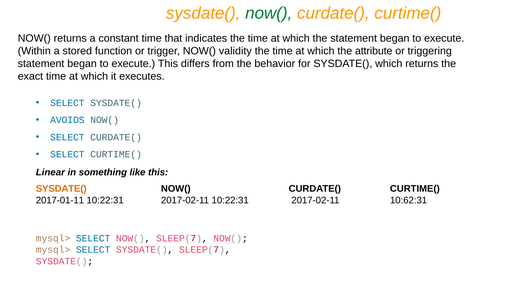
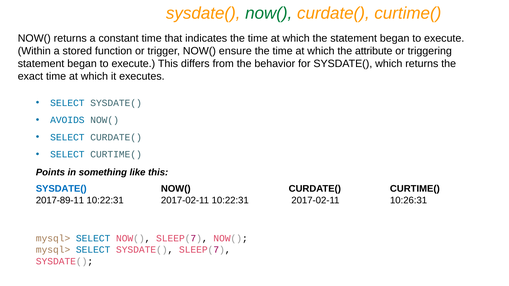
validity: validity -> ensure (235, 51)
Linear: Linear -> Points (50, 172)
SYSDATE( colour: orange -> blue (61, 189)
2017-01-11: 2017-01-11 -> 2017-89-11 (60, 200)
10:62:31: 10:62:31 -> 10:26:31 (409, 200)
